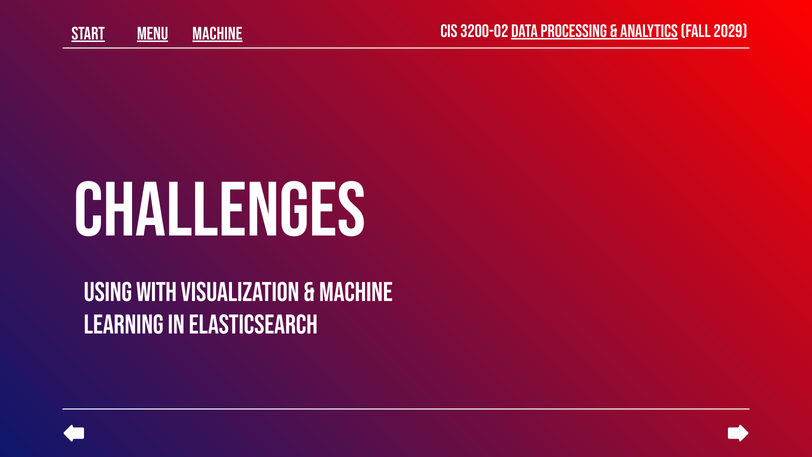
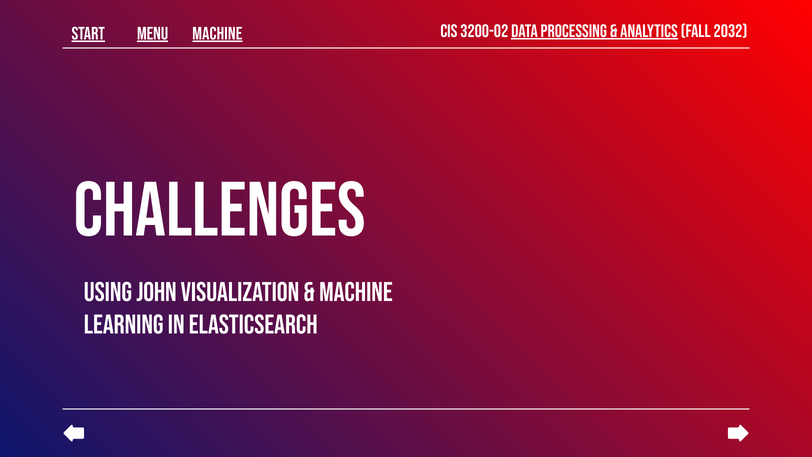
2029: 2029 -> 2032 (731, 31)
With: With -> John (156, 292)
